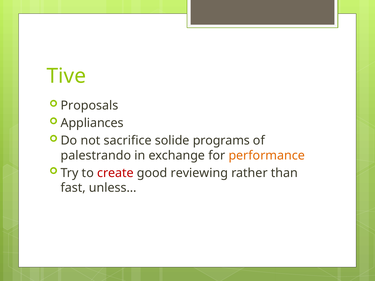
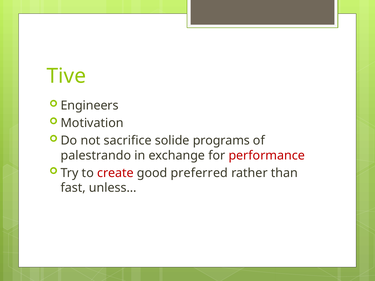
Proposals: Proposals -> Engineers (90, 106)
Appliances: Appliances -> Motivation (92, 123)
performance colour: orange -> red (267, 156)
reviewing: reviewing -> preferred (199, 173)
